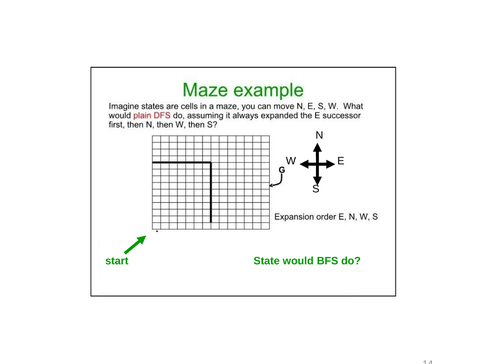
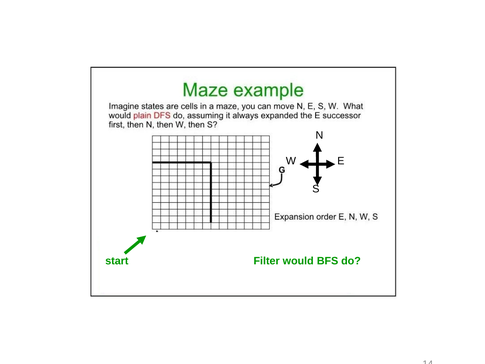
State: State -> Filter (267, 261)
